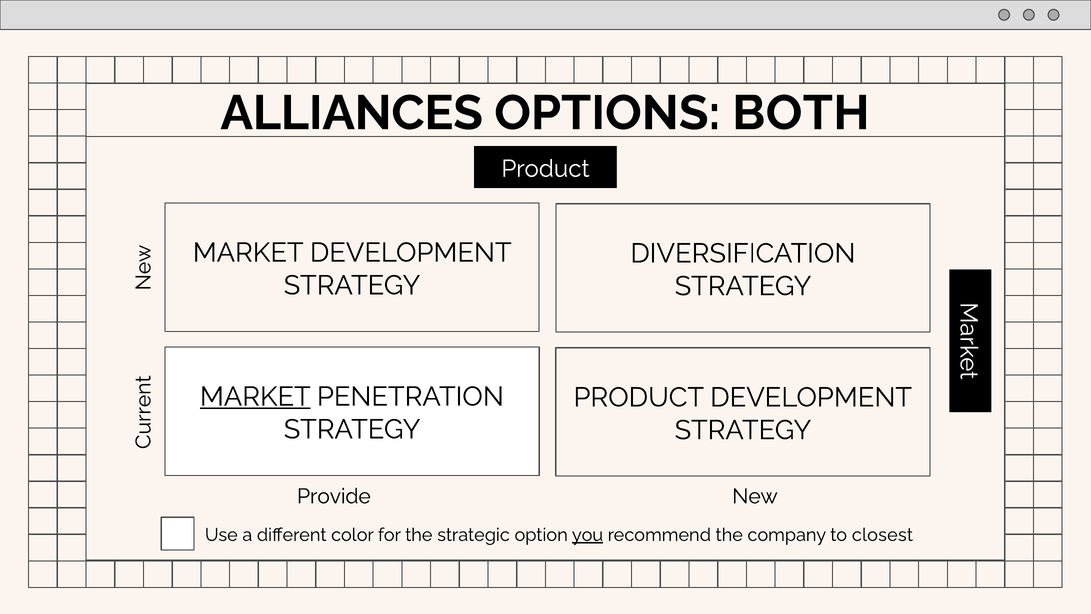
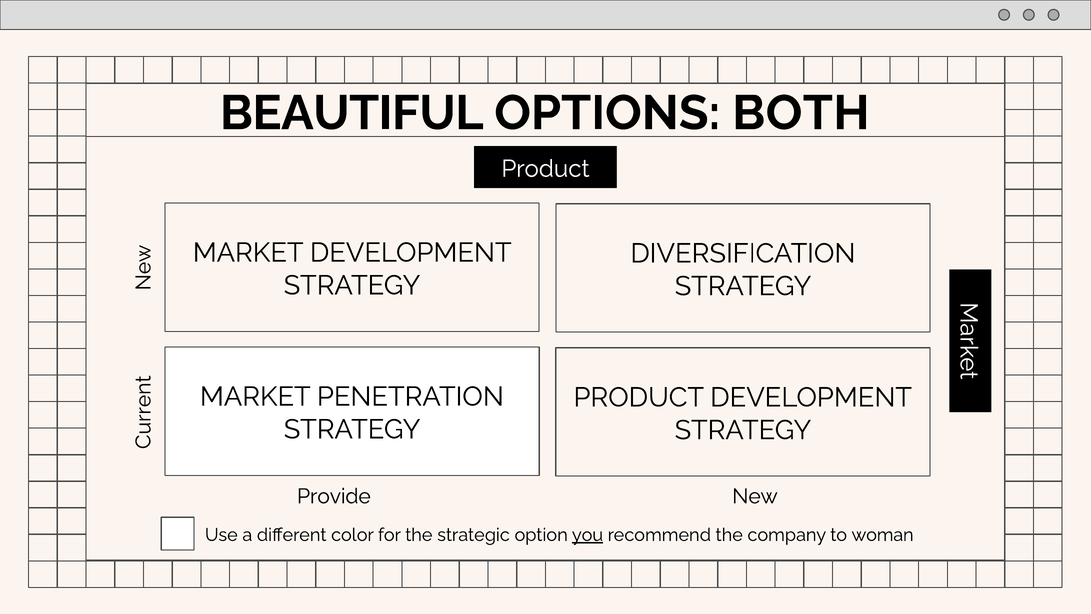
ALLIANCES: ALLIANCES -> BEAUTIFUL (352, 113)
MARKET underline: present -> none (255, 396)
closest: closest -> woman (883, 535)
